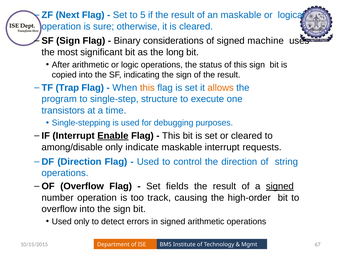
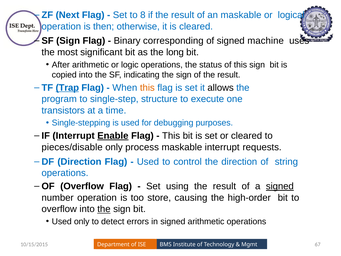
5: 5 -> 8 (143, 15)
sure: sure -> then (104, 26)
considerations: considerations -> corresponding (173, 41)
Trap underline: none -> present (67, 88)
allows colour: orange -> black (221, 88)
among/disable: among/disable -> pieces/disable (72, 147)
indicate: indicate -> process (142, 147)
fields: fields -> using (177, 186)
track: track -> store (159, 198)
the underline: none -> present (104, 209)
